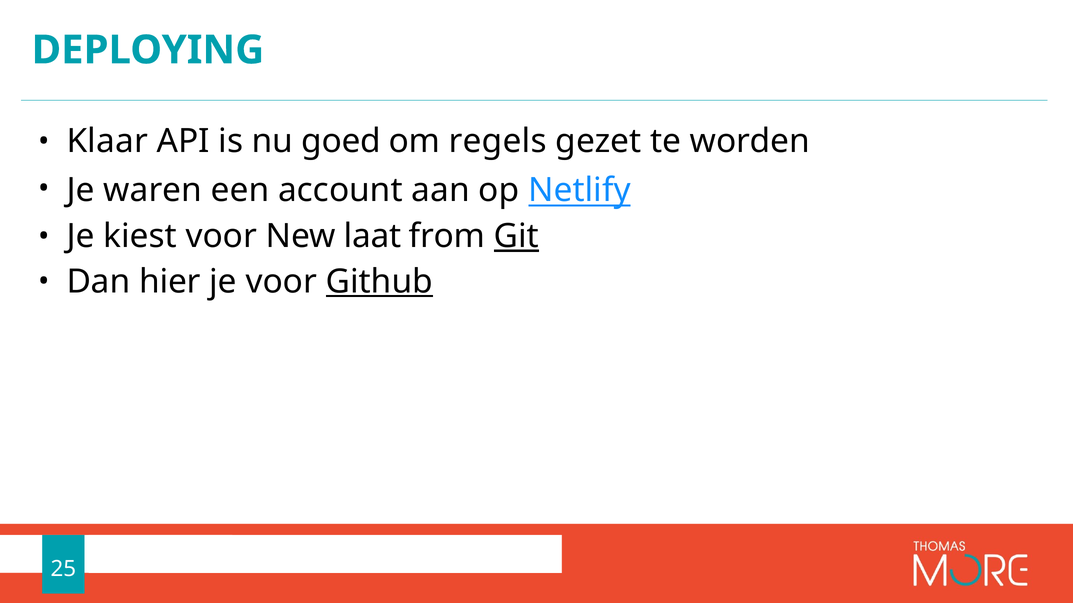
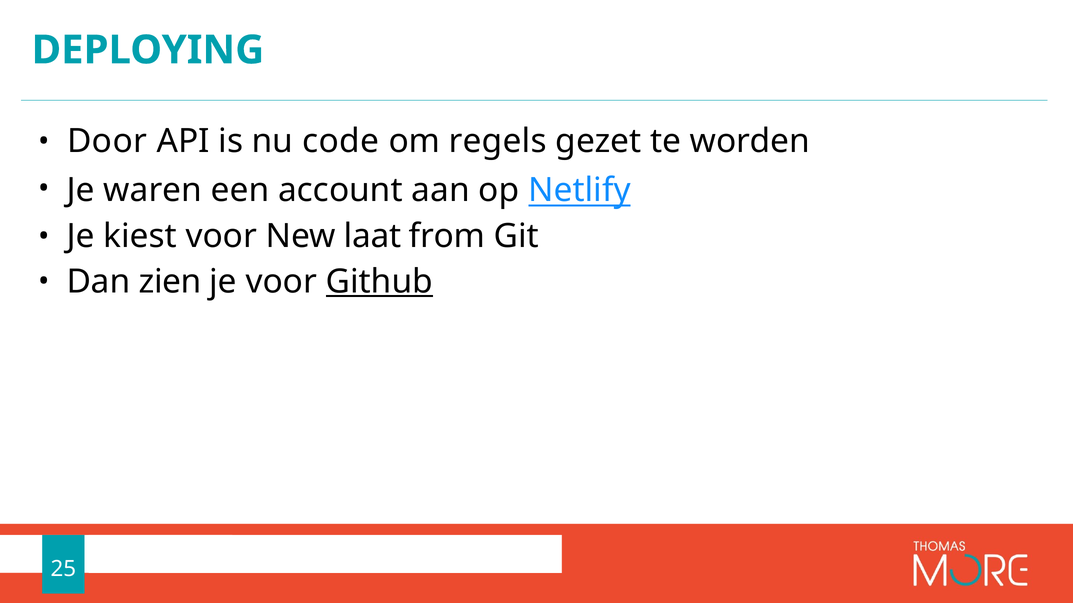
Klaar: Klaar -> Door (107, 141)
goed: goed -> code (341, 141)
Git underline: present -> none (516, 237)
hier: hier -> zien (170, 282)
